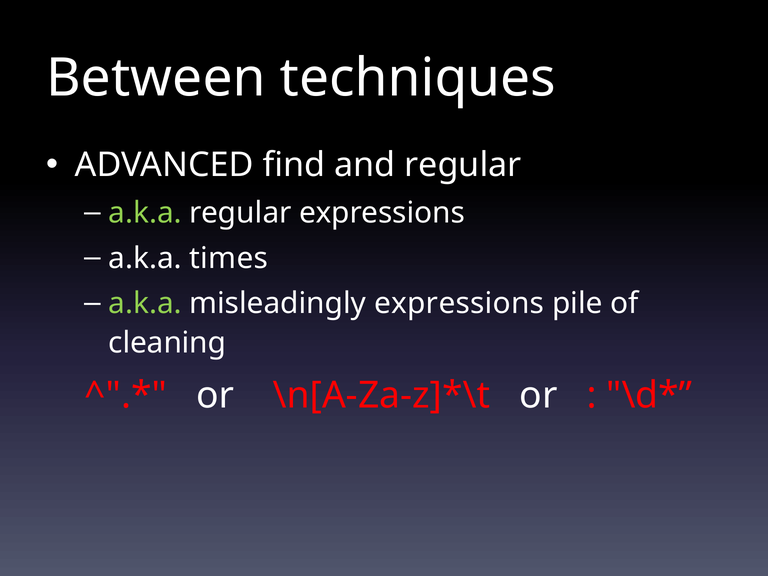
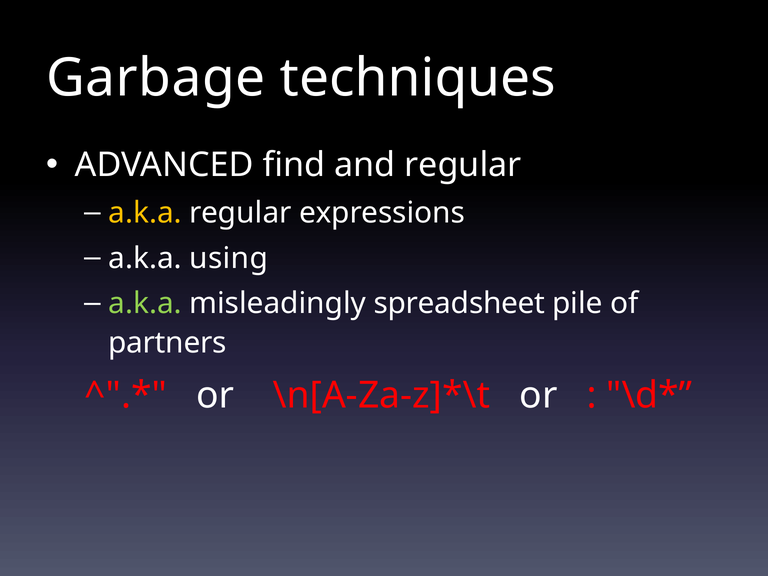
Between: Between -> Garbage (156, 78)
a.k.a colour: light green -> yellow (145, 213)
times: times -> using (229, 258)
misleadingly expressions: expressions -> spreadsheet (459, 303)
cleaning: cleaning -> partners (167, 343)
